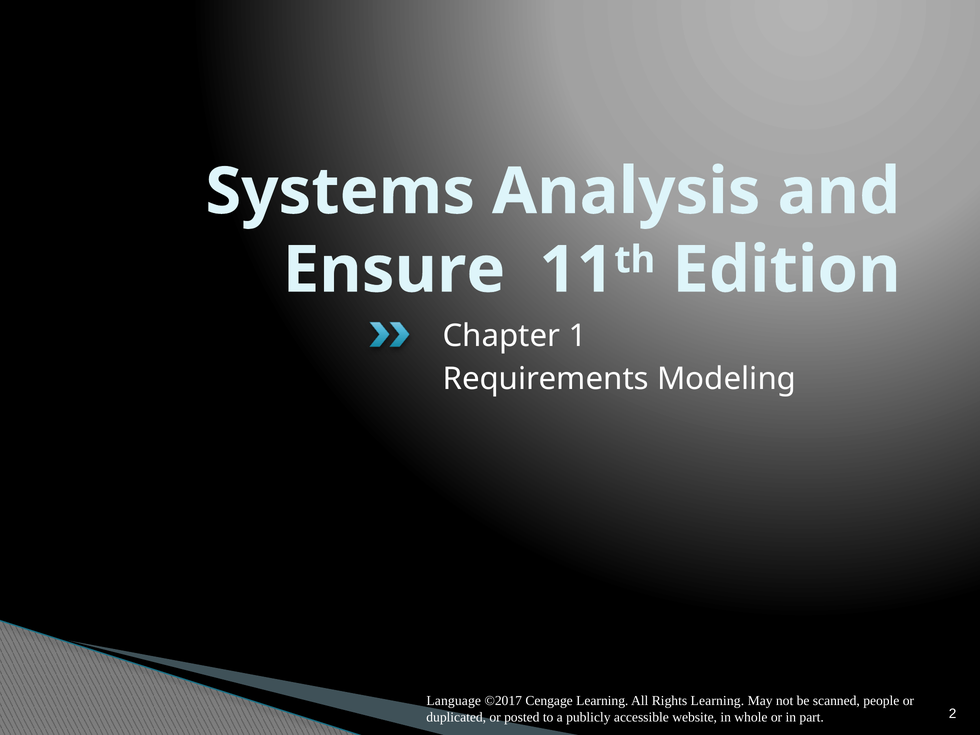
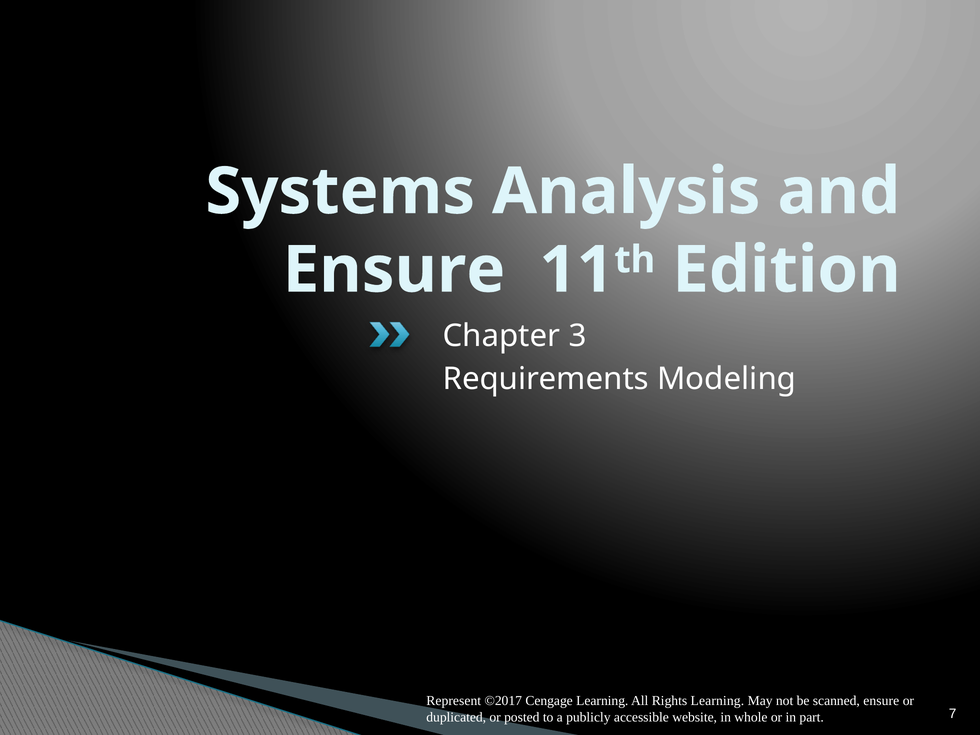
1: 1 -> 3 (577, 336)
Language: Language -> Represent (454, 701)
scanned people: people -> ensure (881, 701)
2: 2 -> 7 (953, 714)
